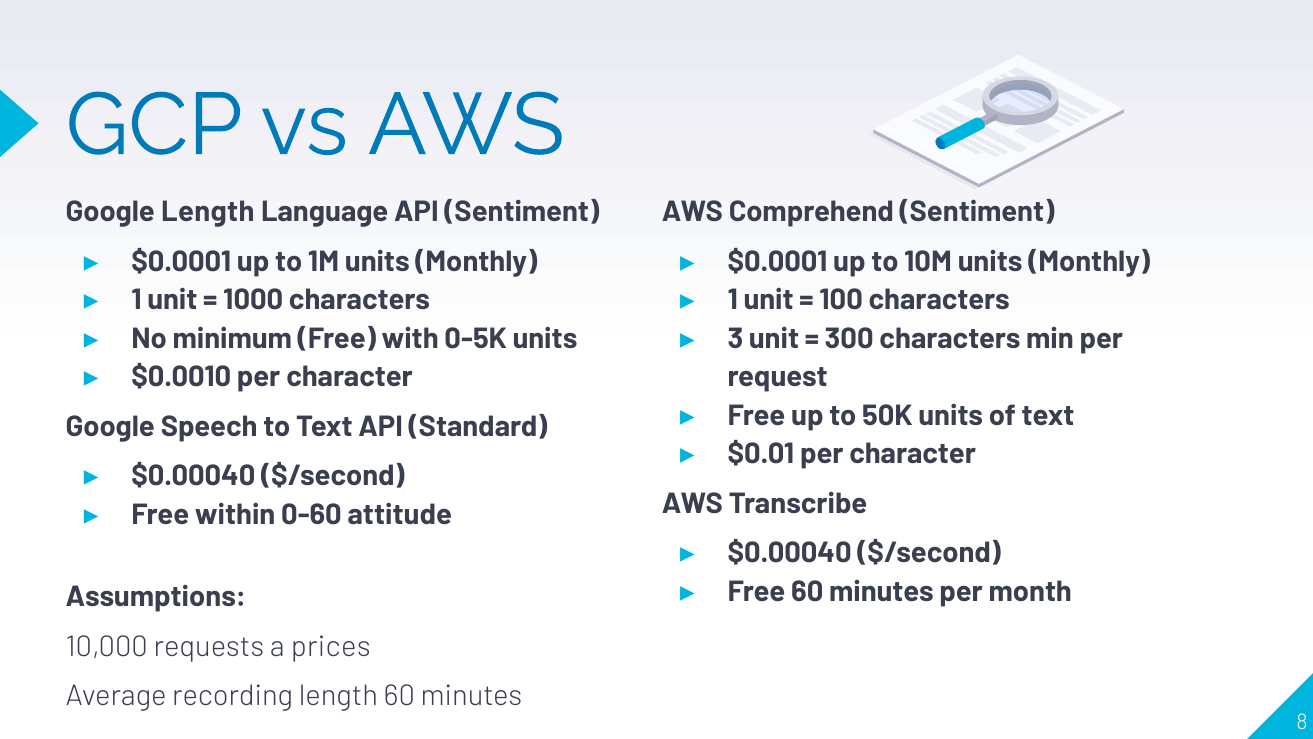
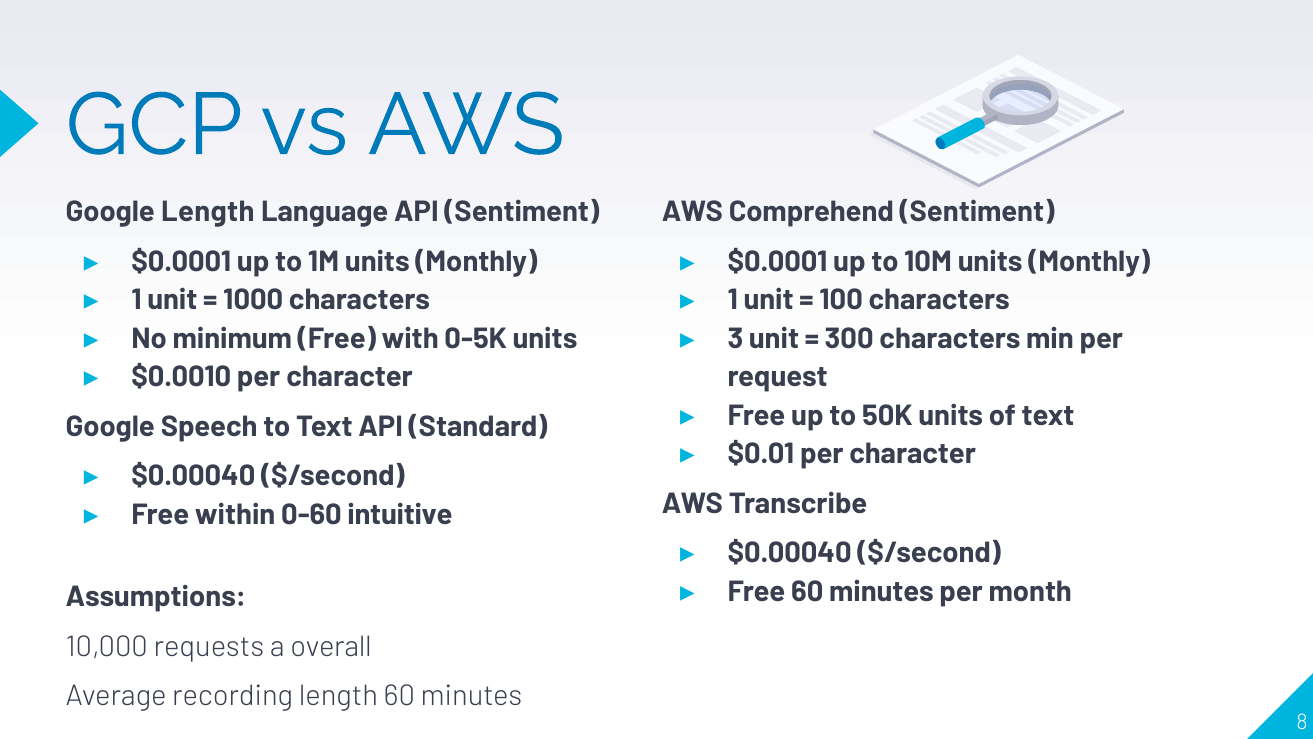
attitude: attitude -> intuitive (400, 514)
prices: prices -> overall (331, 646)
